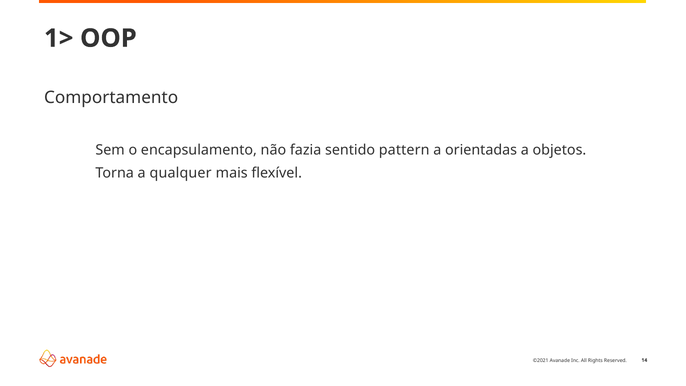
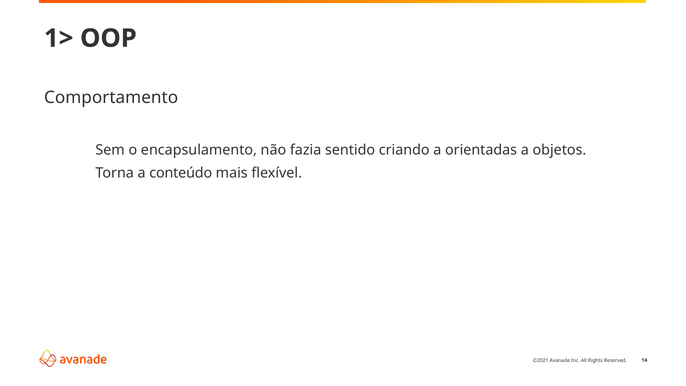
pattern: pattern -> criando (404, 150)
qualquer: qualquer -> conteúdo (181, 173)
